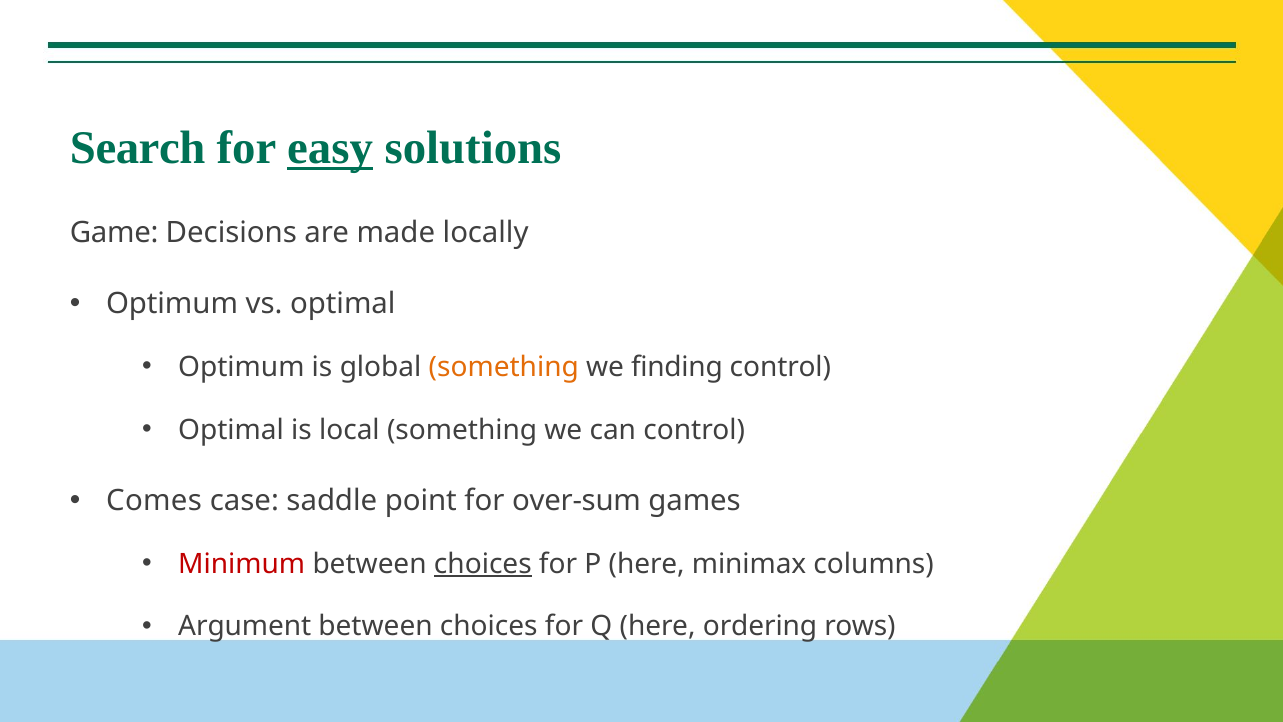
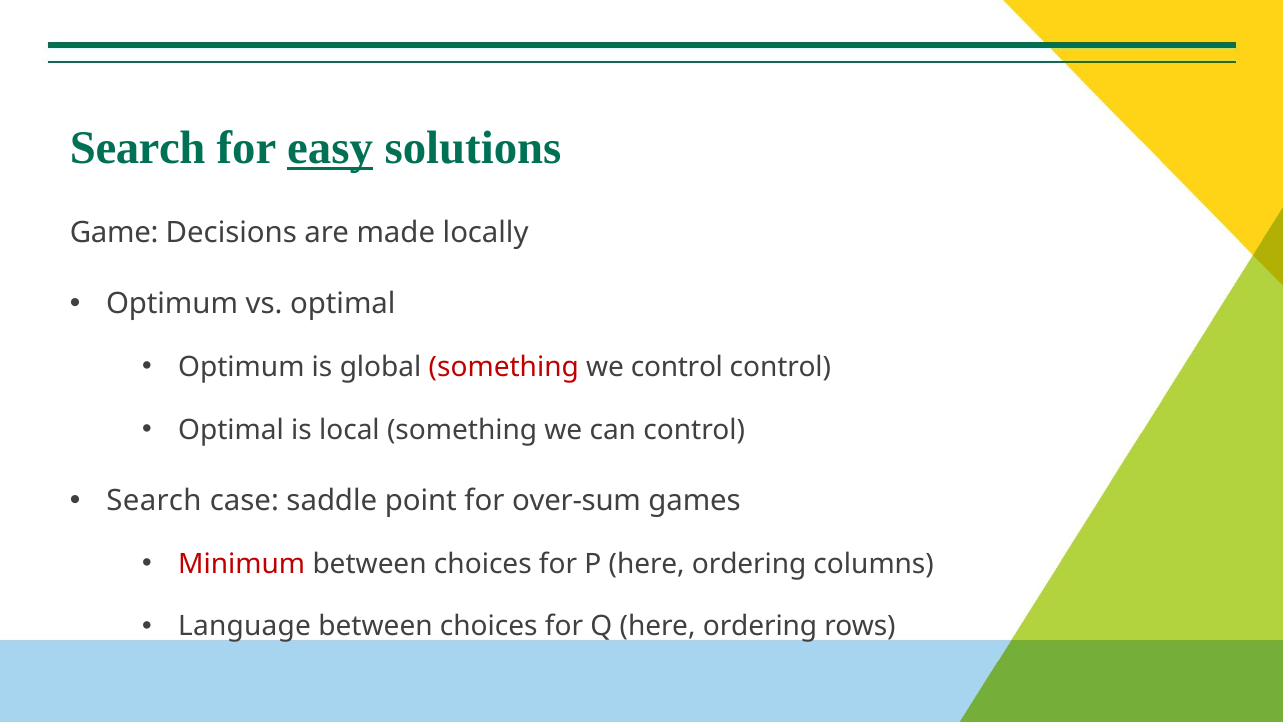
something colour: orange -> red (504, 367)
we finding: finding -> control (677, 367)
Comes: Comes -> Search (154, 501)
choices underline: present -> none (483, 564)
P here minimax: minimax -> ordering (749, 564)
Argument: Argument -> Language (245, 626)
